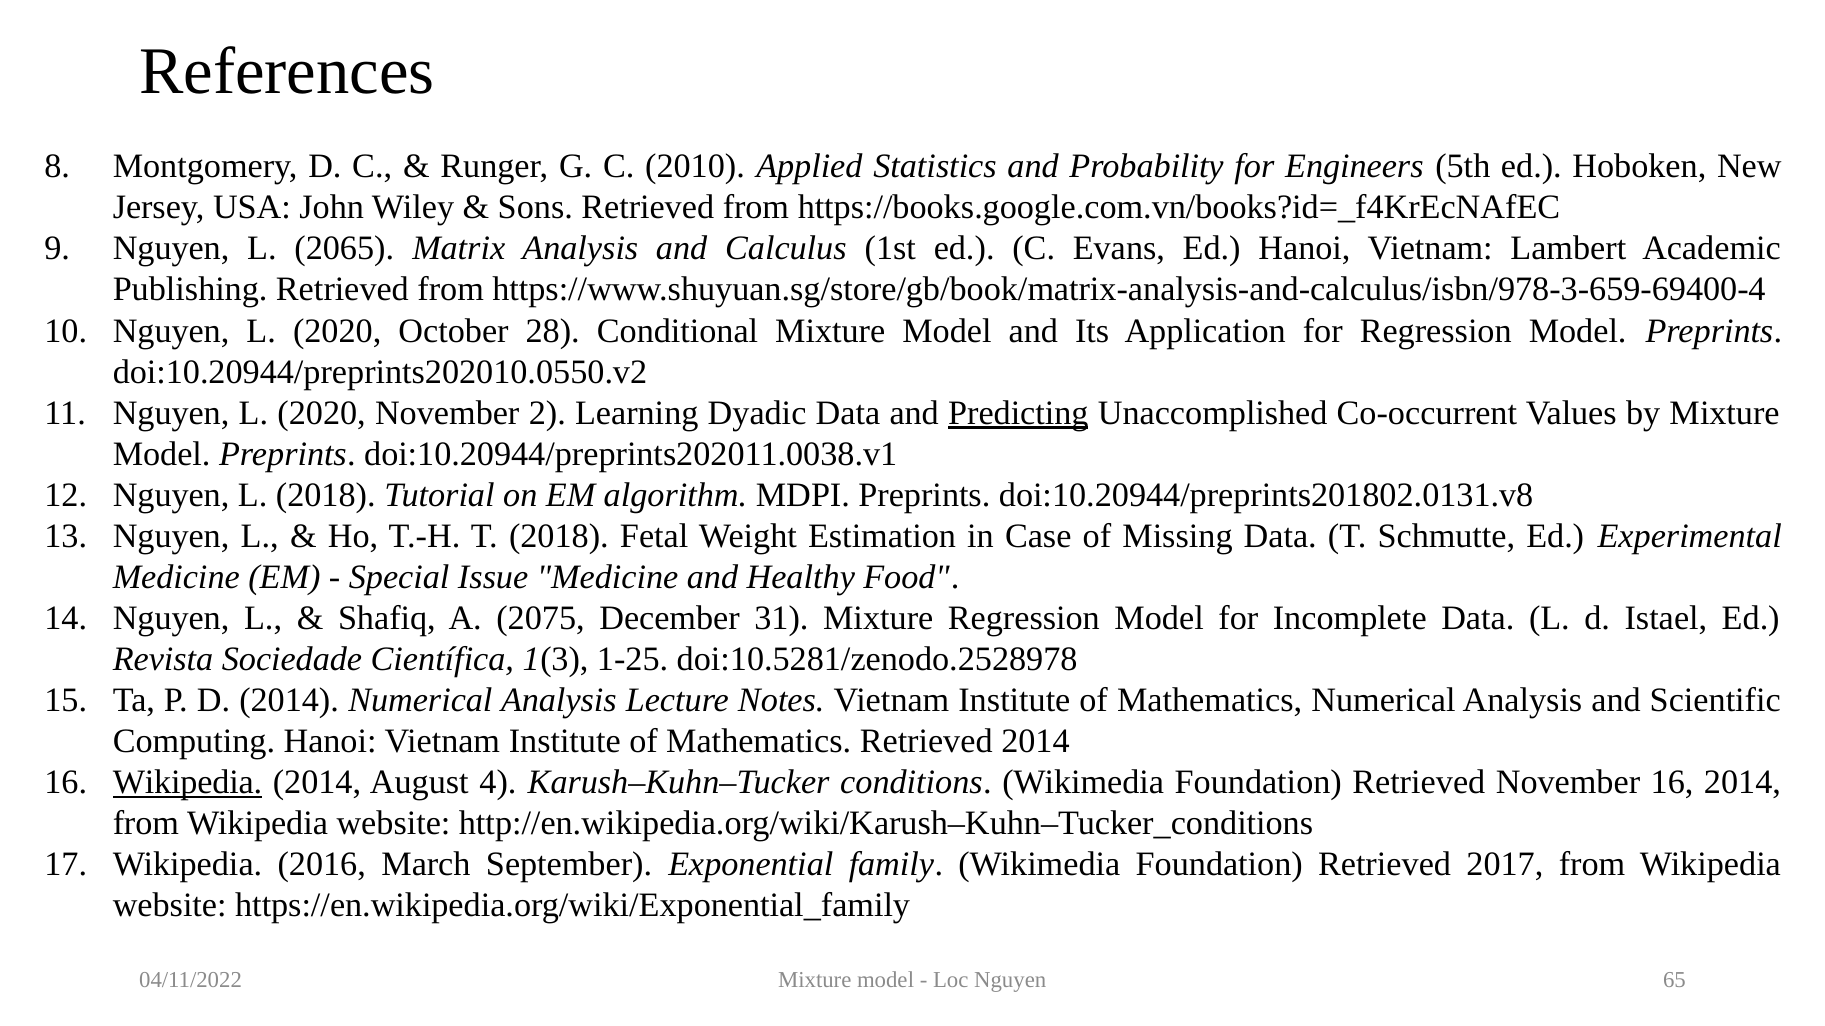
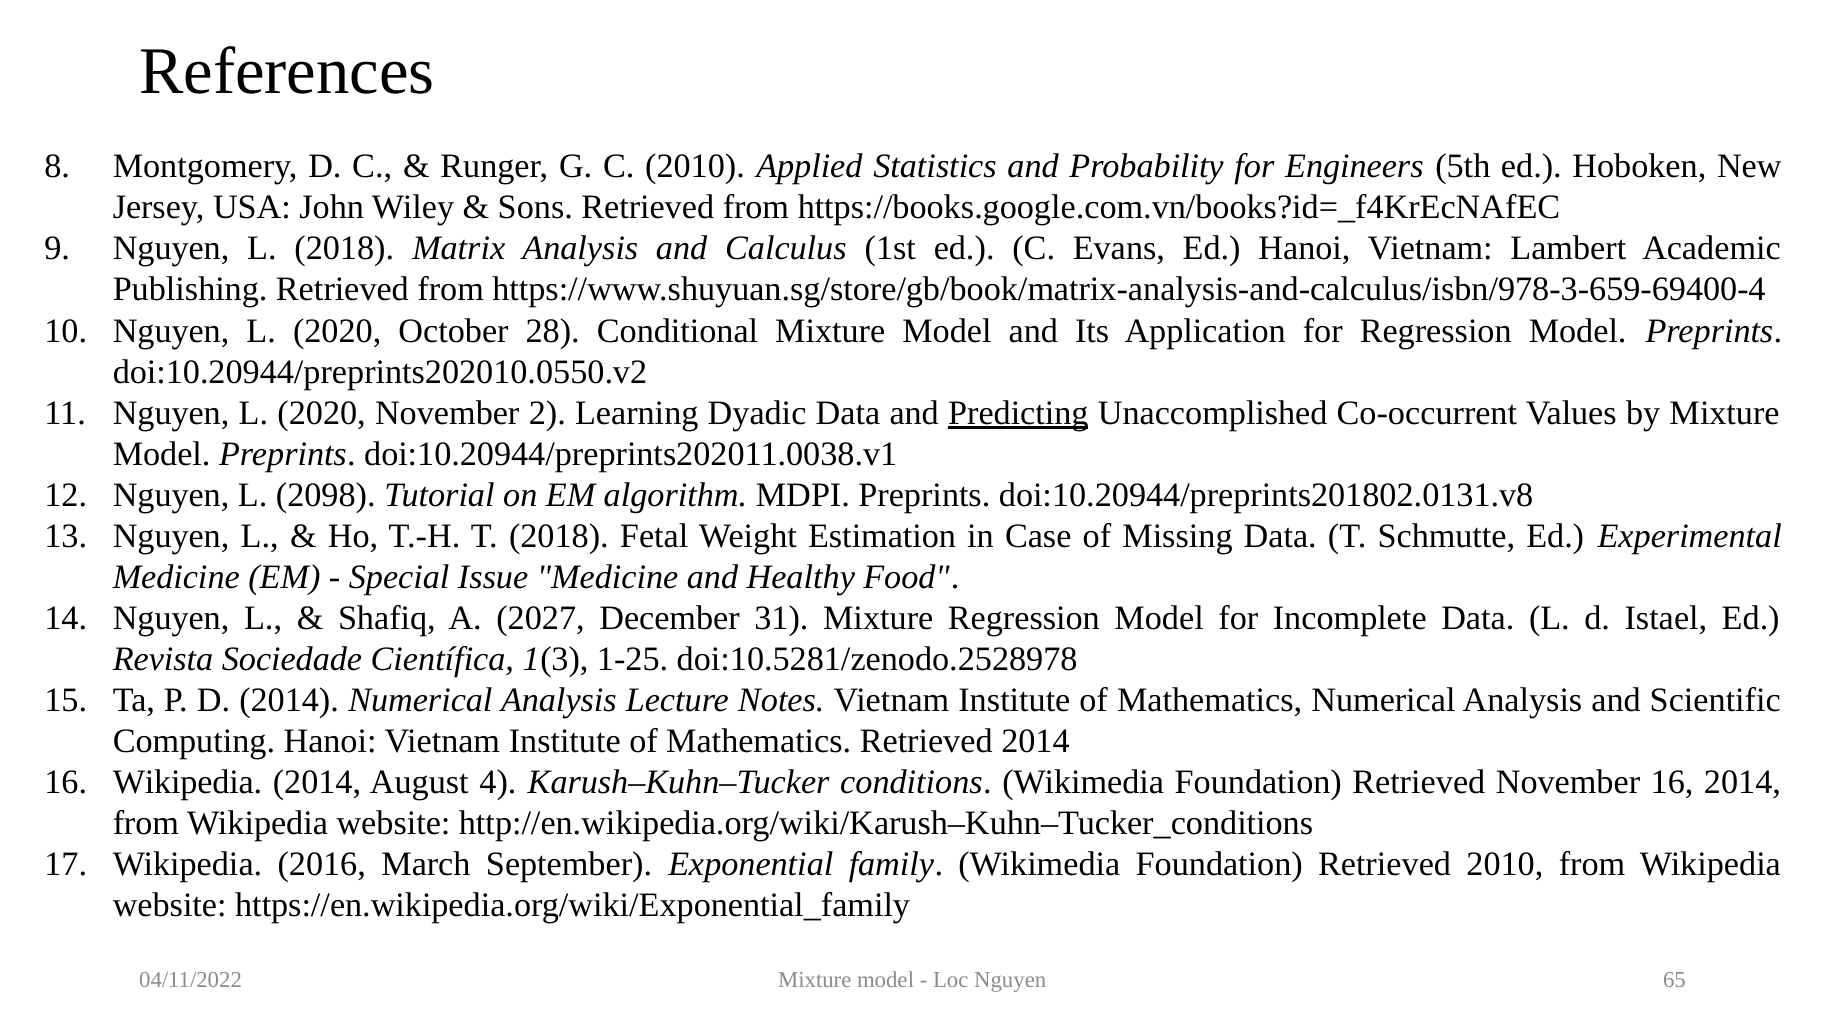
L 2065: 2065 -> 2018 (344, 249)
L 2018: 2018 -> 2098 (326, 495)
2075: 2075 -> 2027 (541, 618)
Wikipedia underline: present -> none (188, 783)
Retrieved 2017: 2017 -> 2010 (1505, 865)
